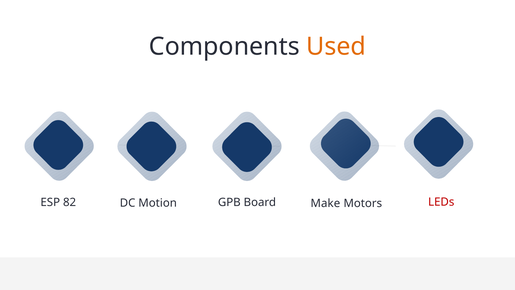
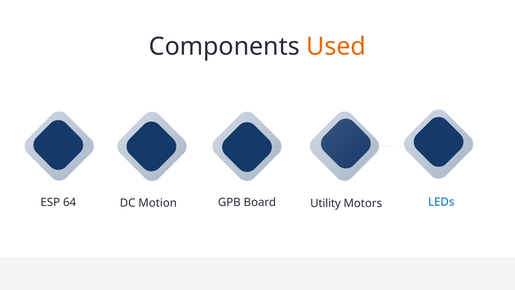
82: 82 -> 64 (70, 202)
Make: Make -> Utility (326, 203)
LEDs colour: red -> blue (441, 202)
